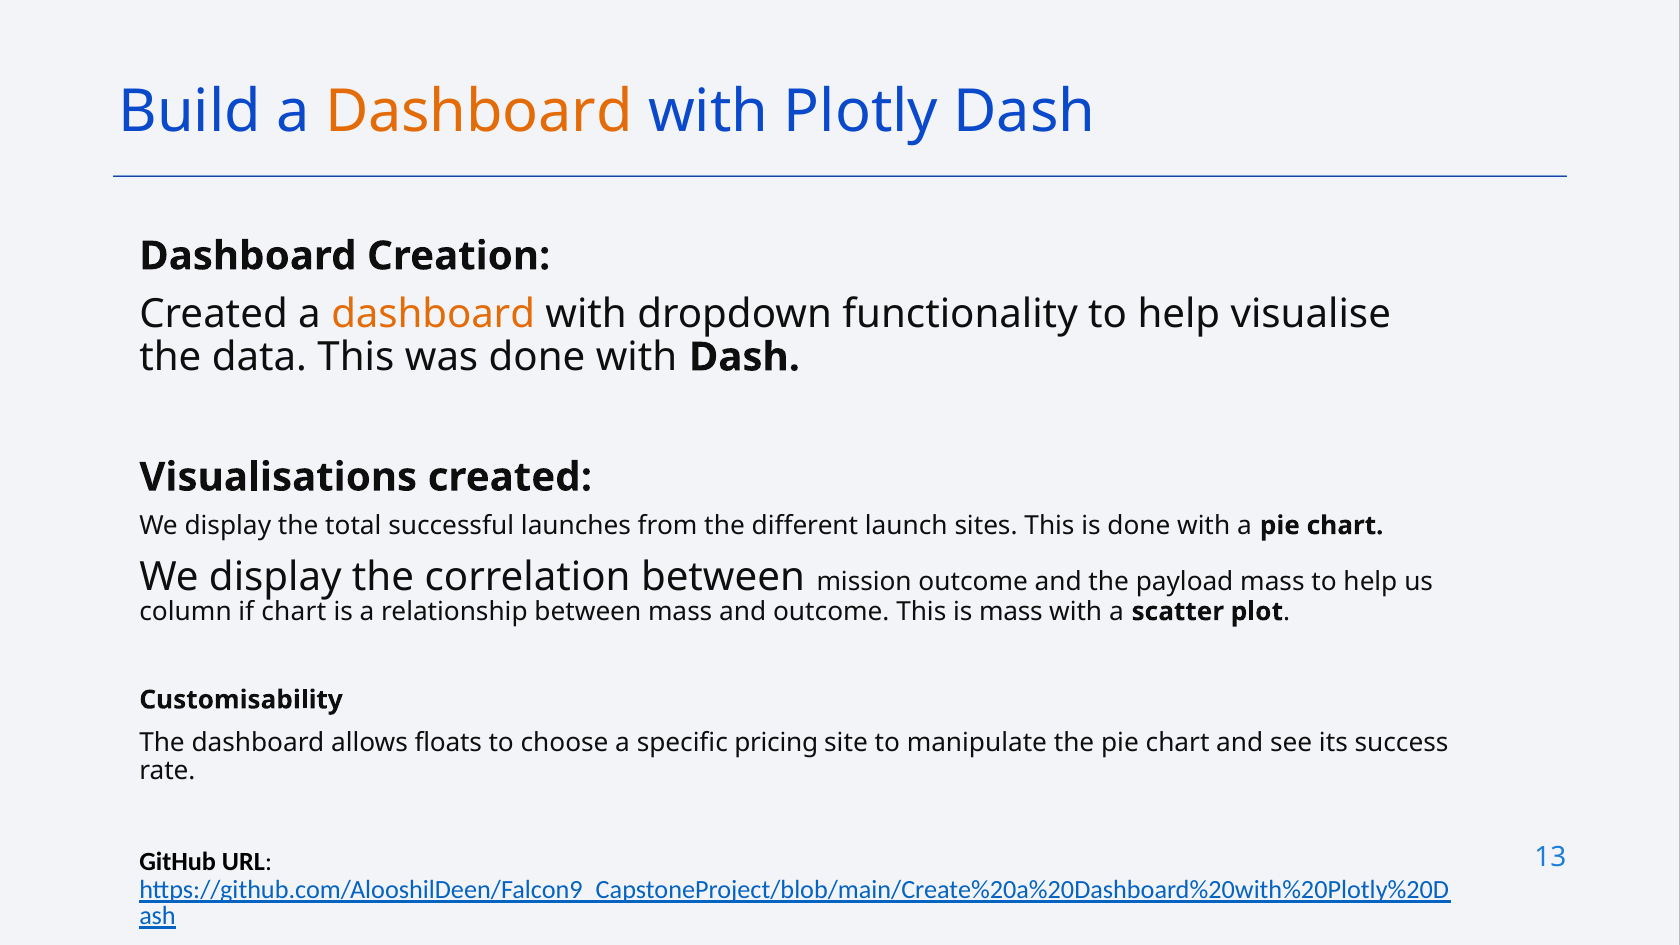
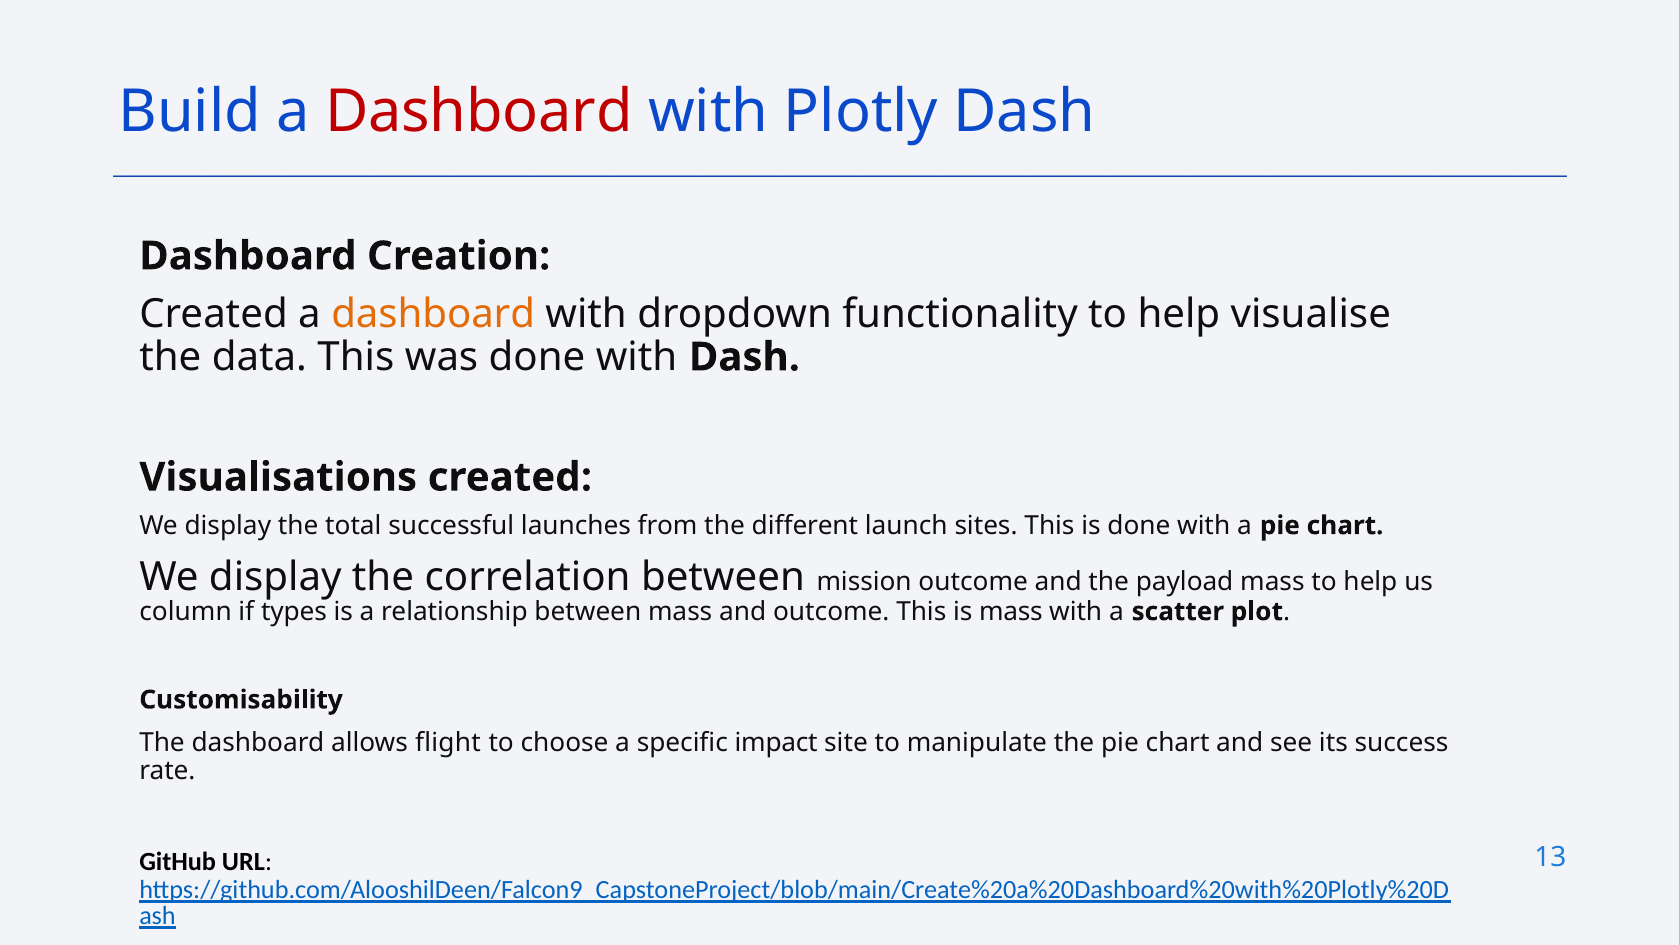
Dashboard colour: orange -> red (479, 112)
if chart: chart -> types (294, 612)
floats: floats -> flight (448, 742)
pricing: pricing -> impact (776, 742)
